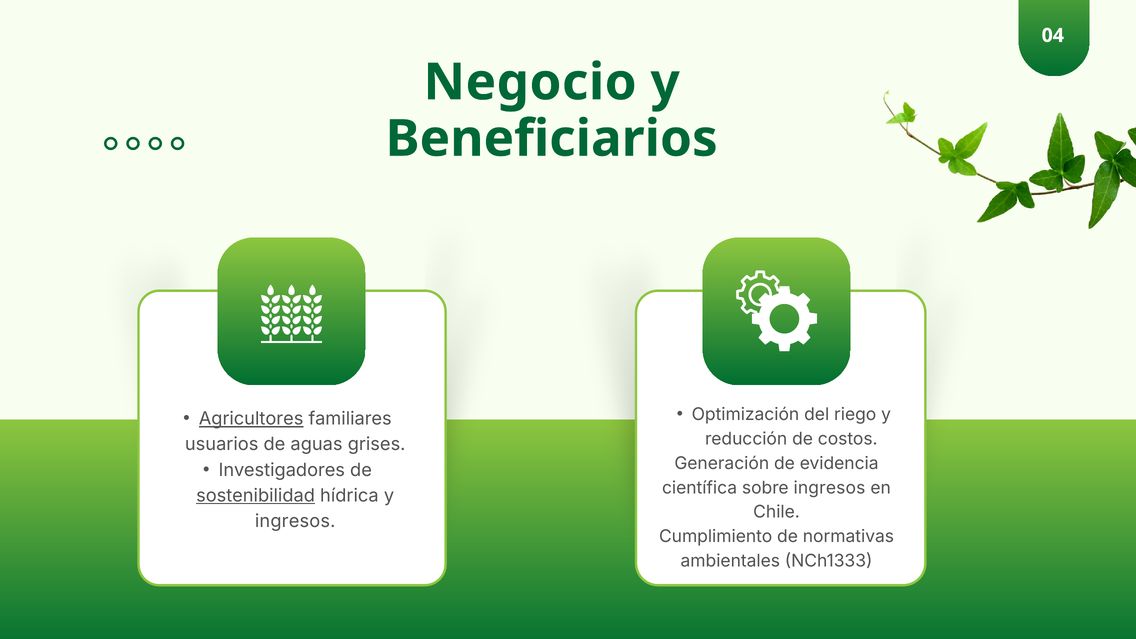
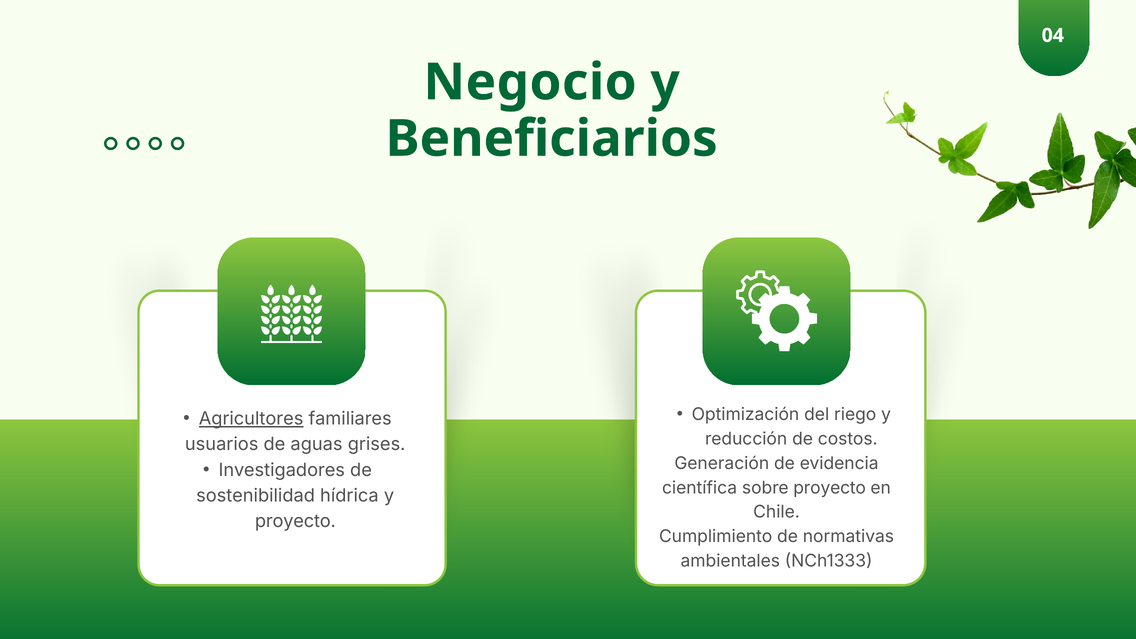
sobre ingresos: ingresos -> proyecto (830, 488)
sostenibilidad underline: present -> none (256, 496)
ingresos: ingresos -> proyecto (295, 521)
